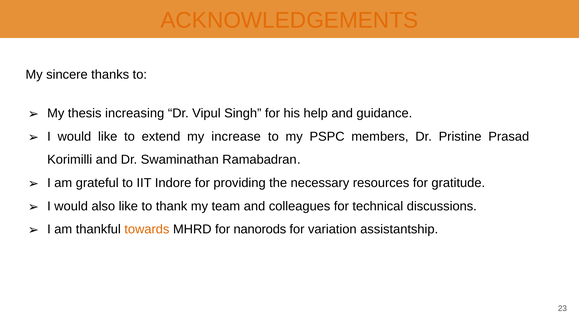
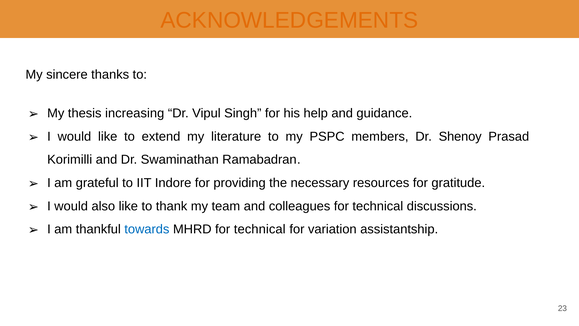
increase: increase -> literature (236, 136)
Pristine: Pristine -> Shenoy (460, 136)
towards colour: orange -> blue (147, 229)
MHRD for nanorods: nanorods -> technical (260, 229)
